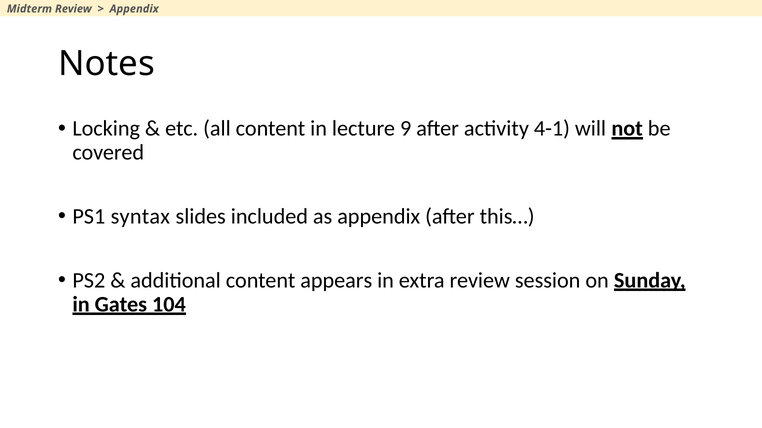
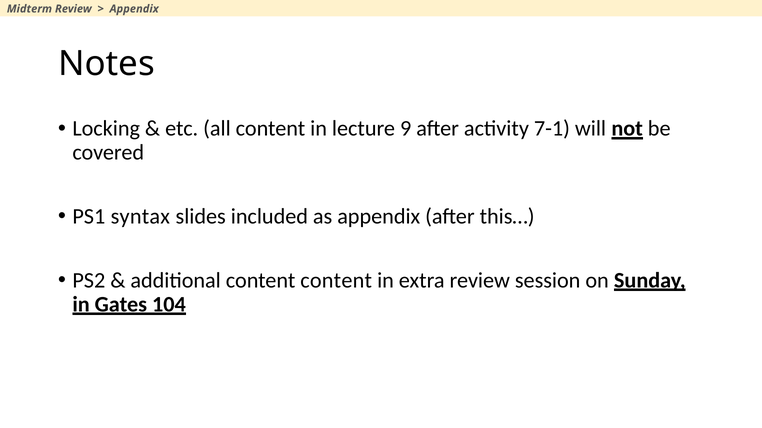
4-1: 4-1 -> 7-1 (552, 129)
content appears: appears -> content (336, 281)
